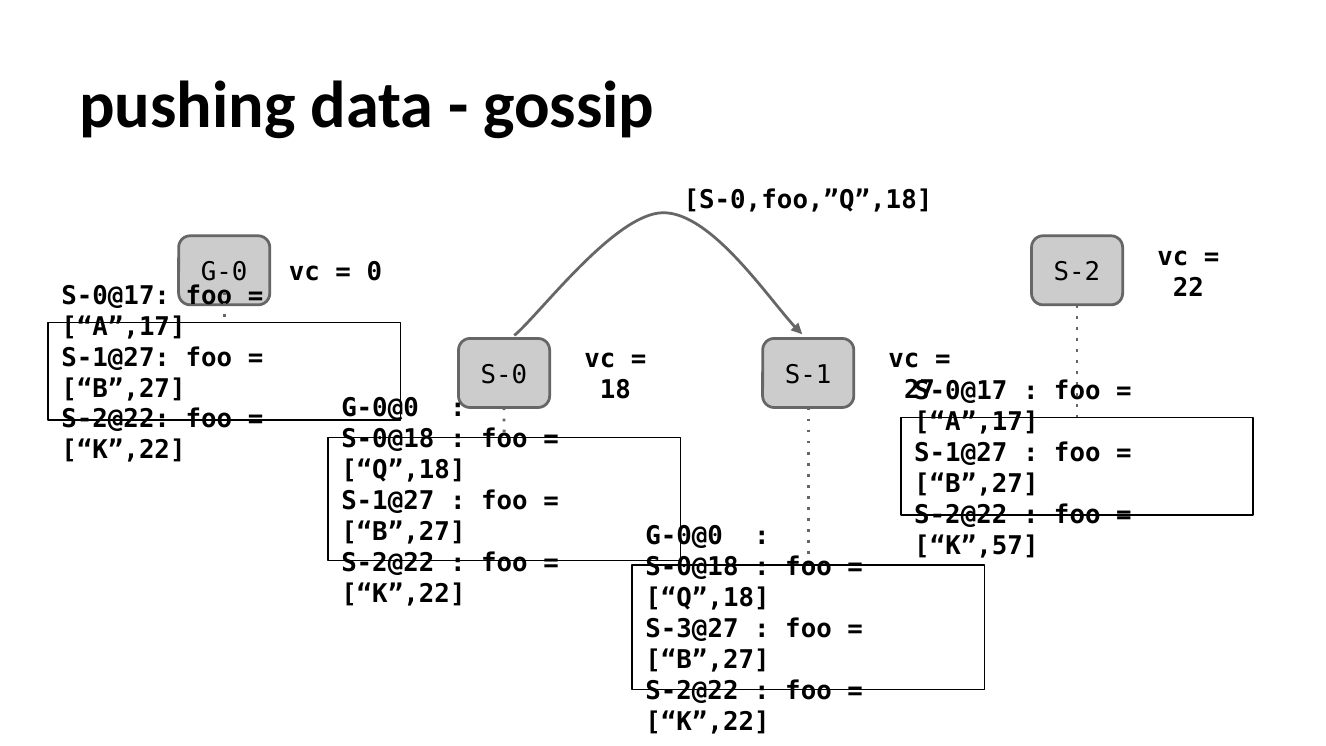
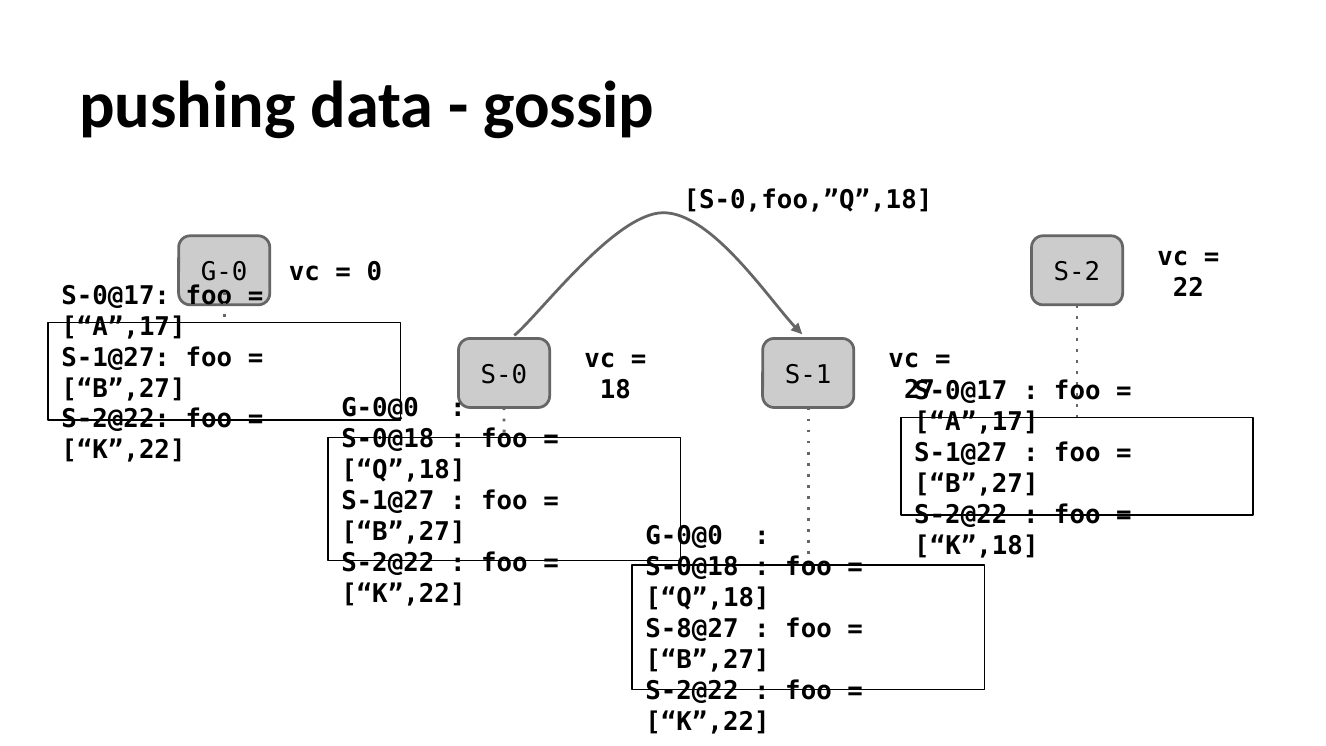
K”,57: K”,57 -> K”,18 (976, 545)
S-3@27: S-3@27 -> S-8@27 (692, 629)
